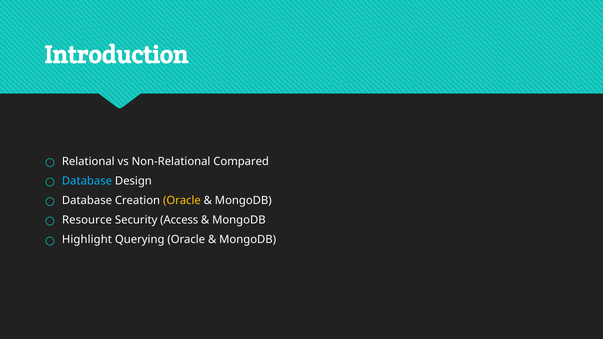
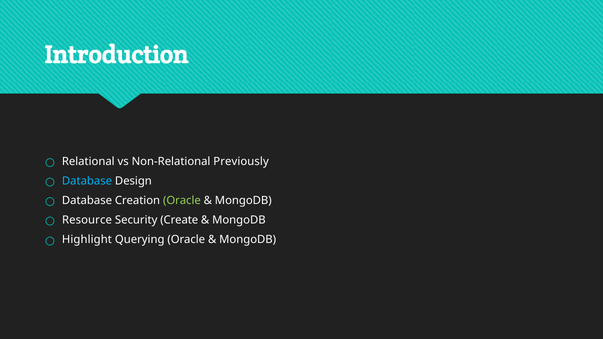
Compared: Compared -> Previously (241, 161)
Oracle colour: yellow -> light green (182, 201)
Access: Access -> Create (179, 220)
